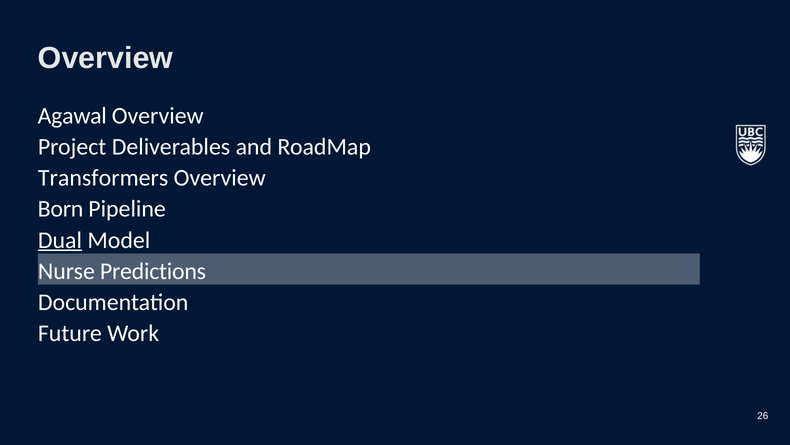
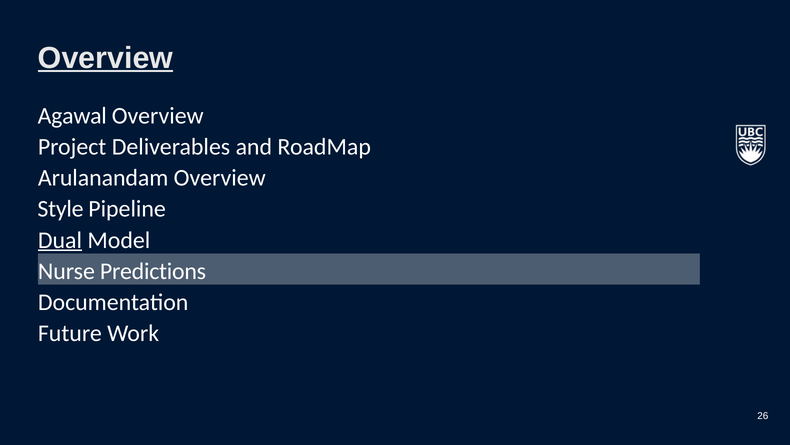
Overview underline: none -> present (106, 58)
Transformers: Transformers -> Arulanandam (103, 178)
Born: Born -> Style (61, 209)
